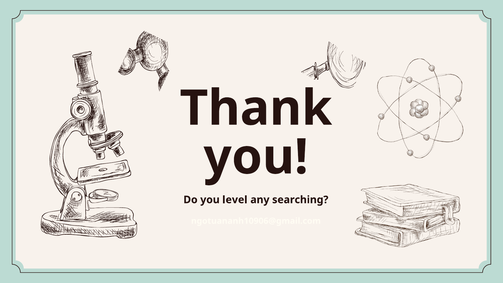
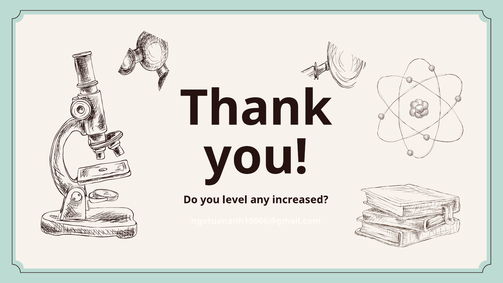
searching: searching -> increased (300, 200)
